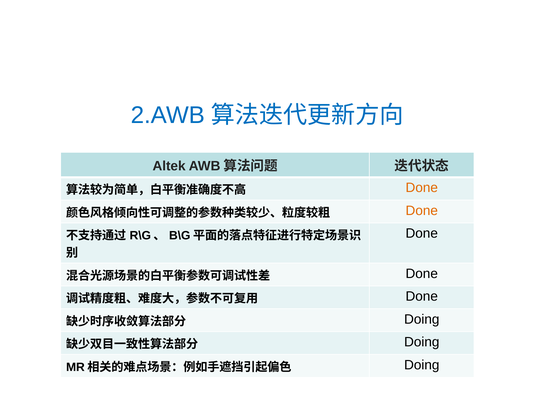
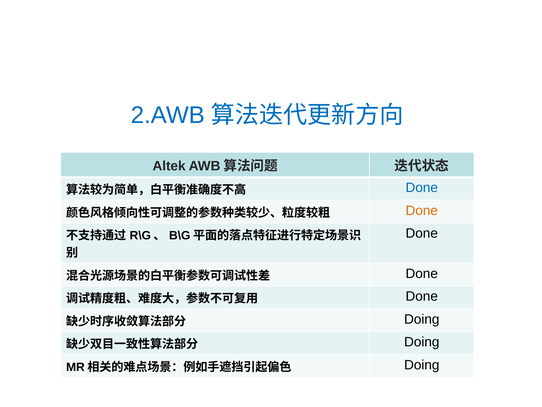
Done colour: orange -> blue (422, 188)
